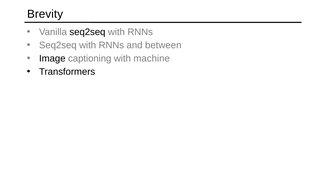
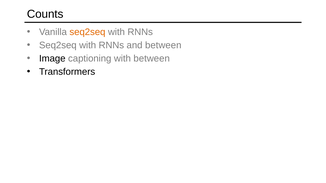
Brevity: Brevity -> Counts (45, 14)
seq2seq colour: black -> orange (87, 32)
with machine: machine -> between (152, 59)
